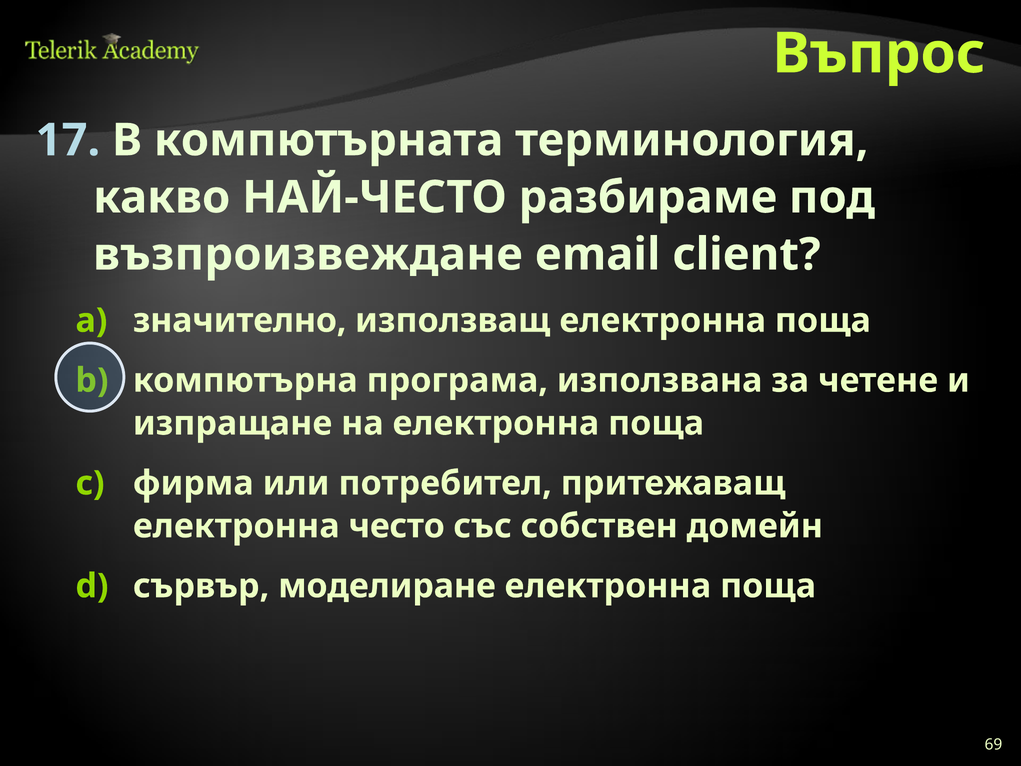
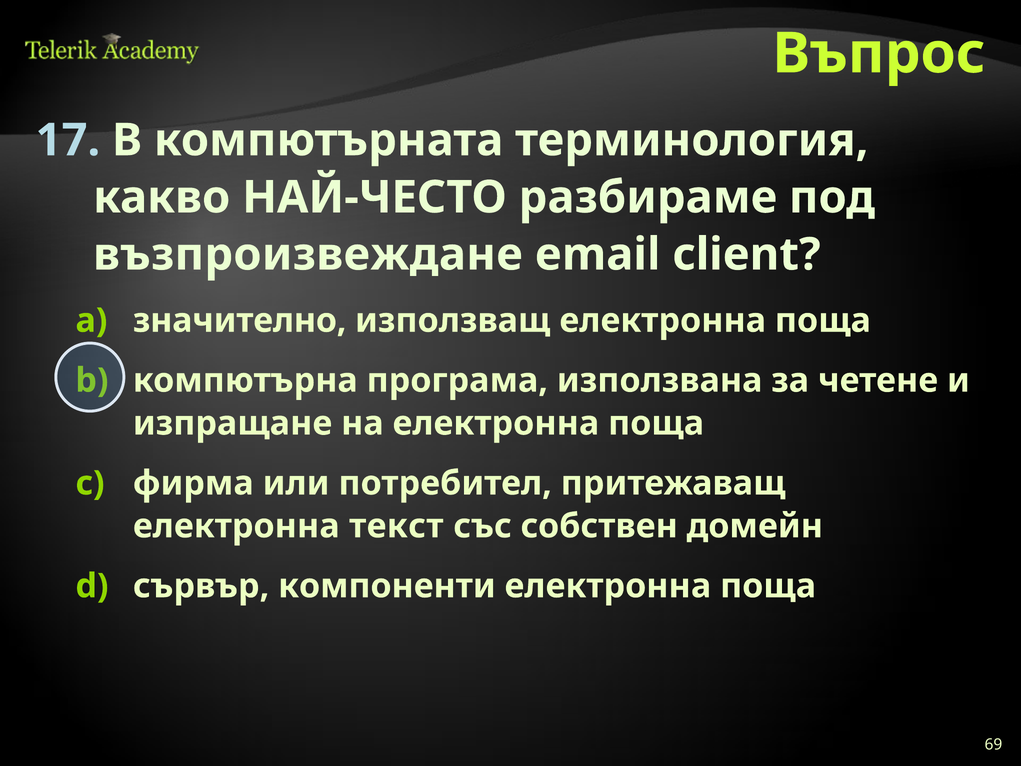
често: често -> текст (396, 526)
моделиране: моделиране -> компоненти (387, 586)
